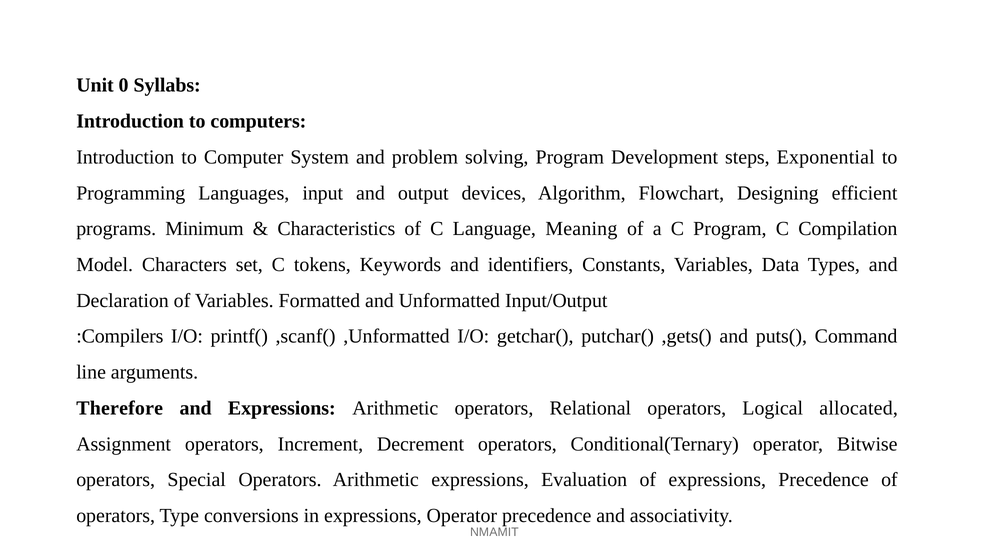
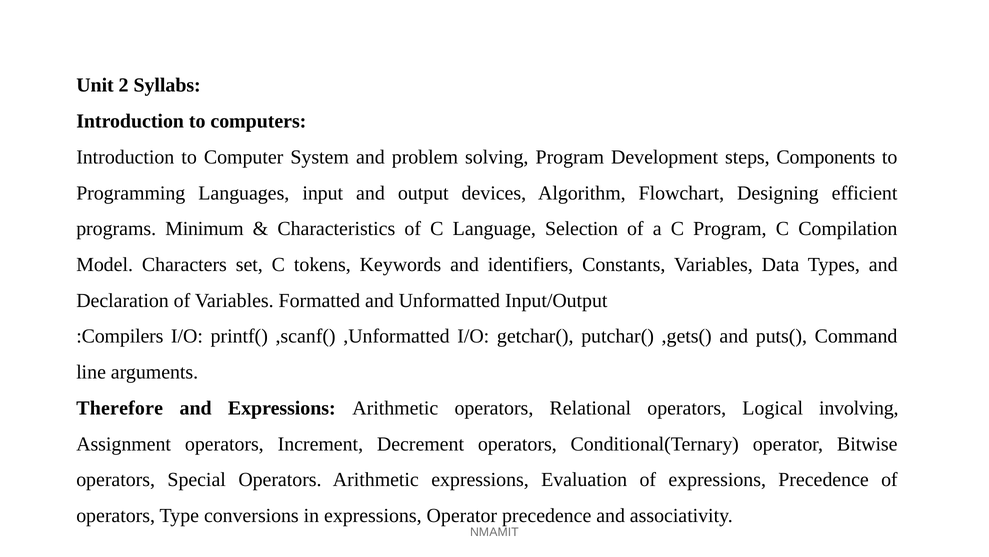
0: 0 -> 2 (124, 85)
Exponential: Exponential -> Components (826, 157)
Meaning: Meaning -> Selection (582, 229)
allocated: allocated -> involving (859, 408)
